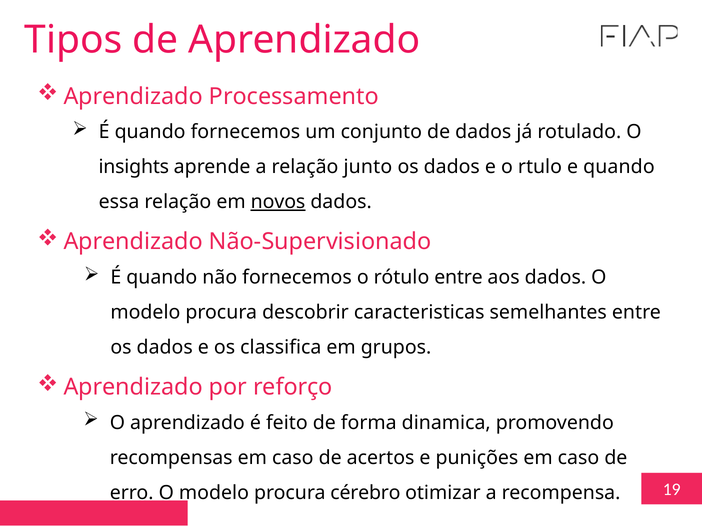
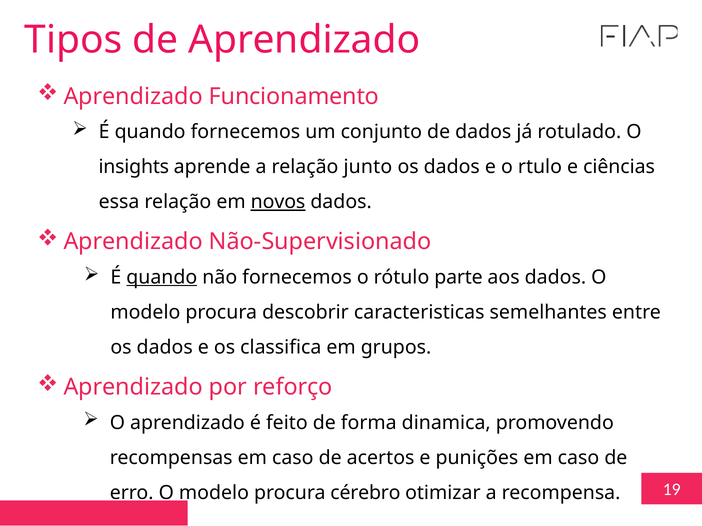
Processamento: Processamento -> Funcionamento (294, 96)
e quando: quando -> ciências (619, 167)
quando underline: none -> present (162, 278)
rótulo entre: entre -> parte (458, 278)
